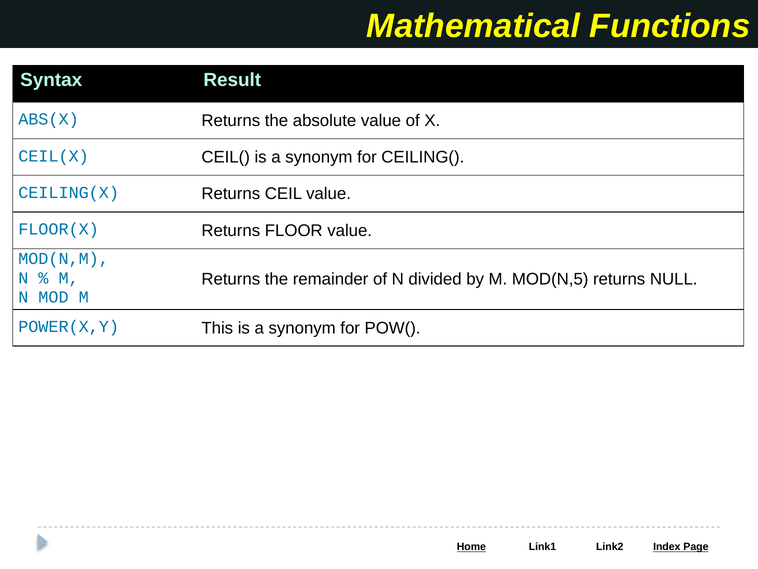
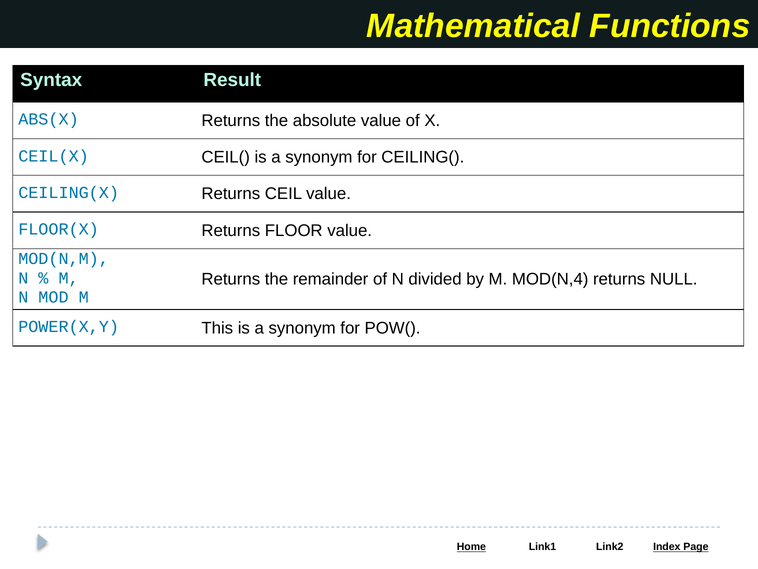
MOD(N,5: MOD(N,5 -> MOD(N,4 (550, 279)
